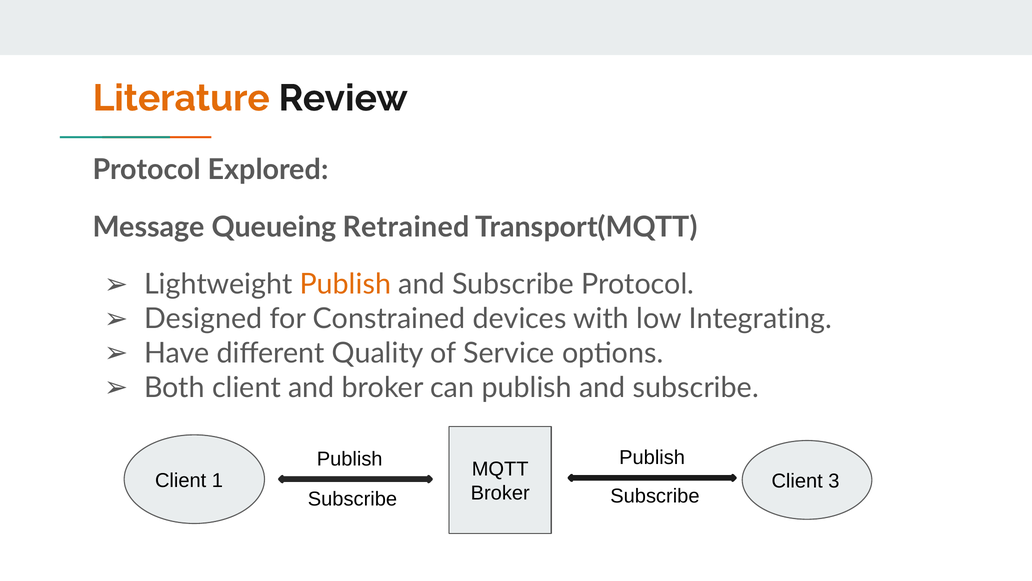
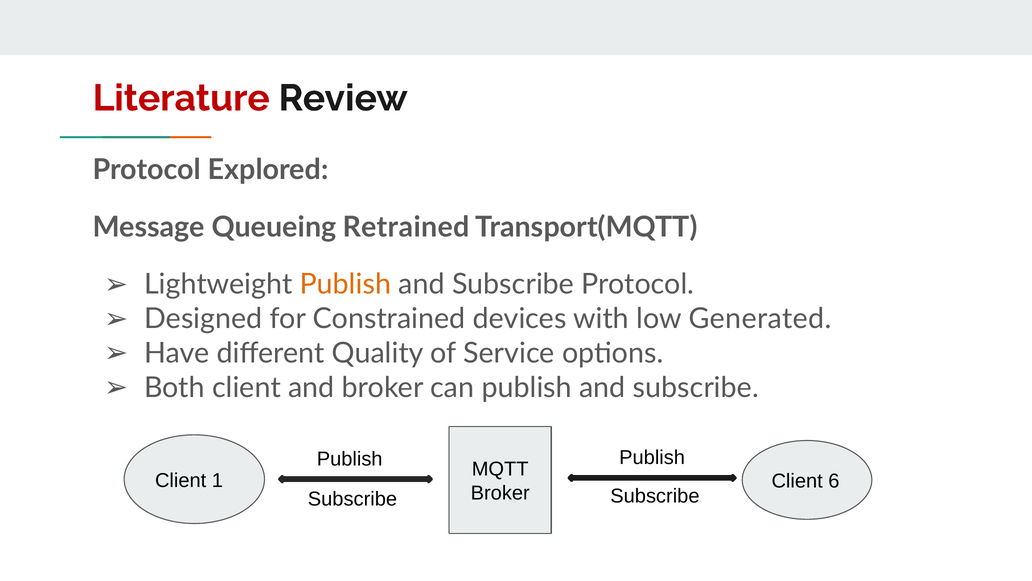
Literature colour: orange -> red (181, 98)
Integrating: Integrating -> Generated (760, 319)
3: 3 -> 6 (834, 481)
